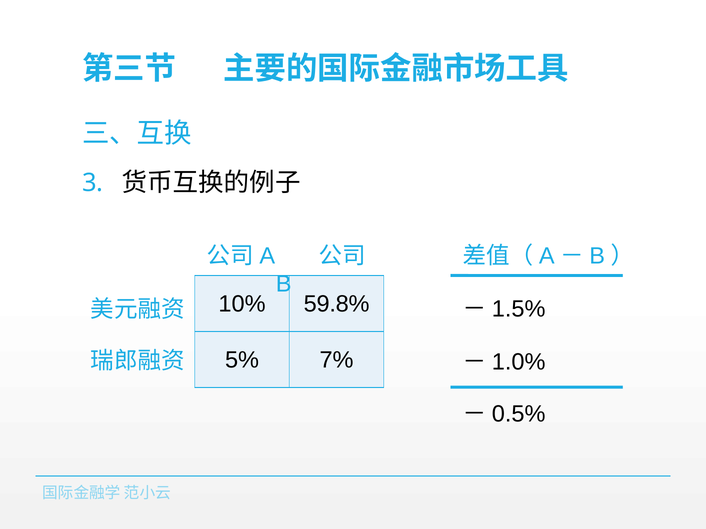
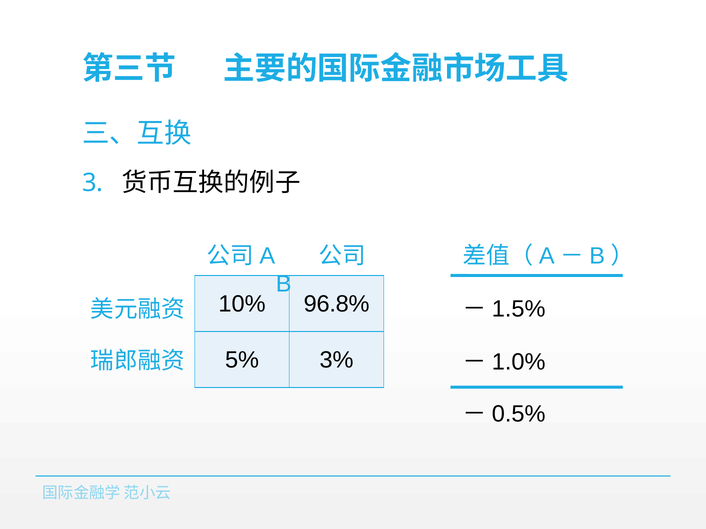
59.8%: 59.8% -> 96.8% (337, 304)
7%: 7% -> 3% (337, 360)
